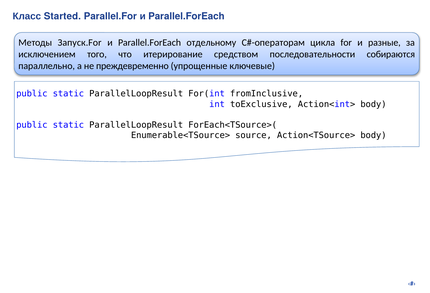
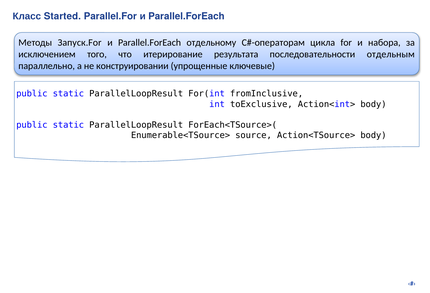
разные: разные -> набора (384, 43)
средством: средством -> результата (236, 54)
собираются: собираются -> отдельным (391, 54)
преждевременно: преждевременно -> конструировании (132, 66)
